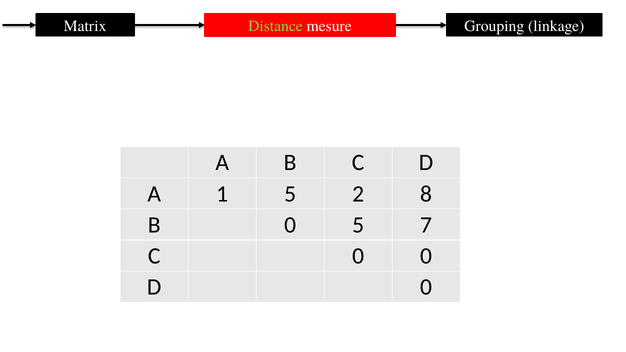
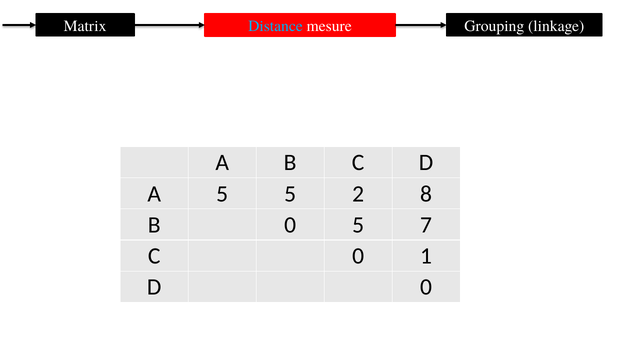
Distance colour: light green -> light blue (275, 26)
A 1: 1 -> 5 (222, 194)
0 0: 0 -> 1 (426, 256)
